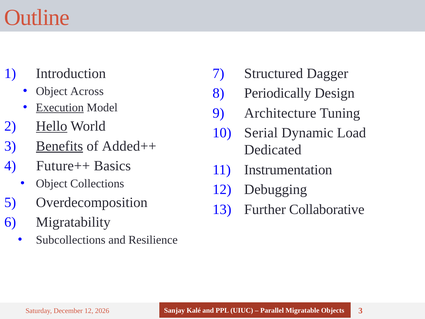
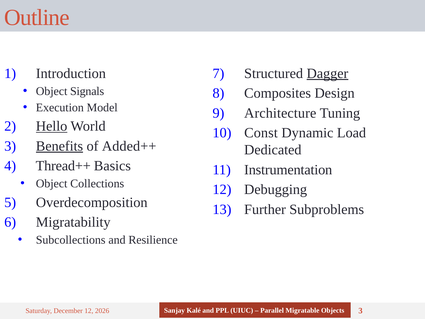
Dagger underline: none -> present (327, 73)
Across: Across -> Signals (87, 91)
Periodically: Periodically -> Composites (278, 93)
Execution underline: present -> none (60, 108)
Serial: Serial -> Const (261, 133)
Future++: Future++ -> Thread++ (63, 166)
Collaborative: Collaborative -> Subproblems (327, 209)
